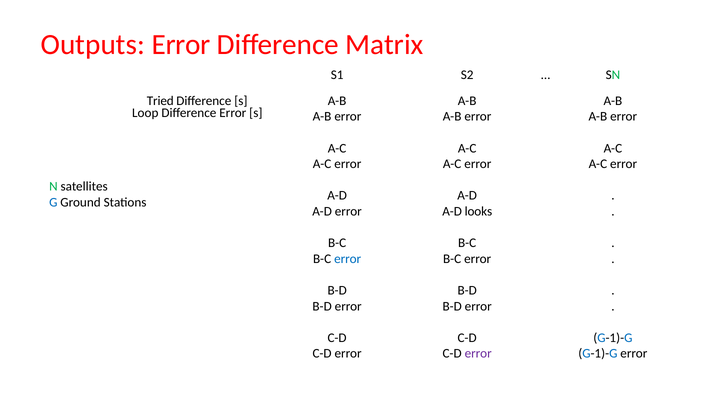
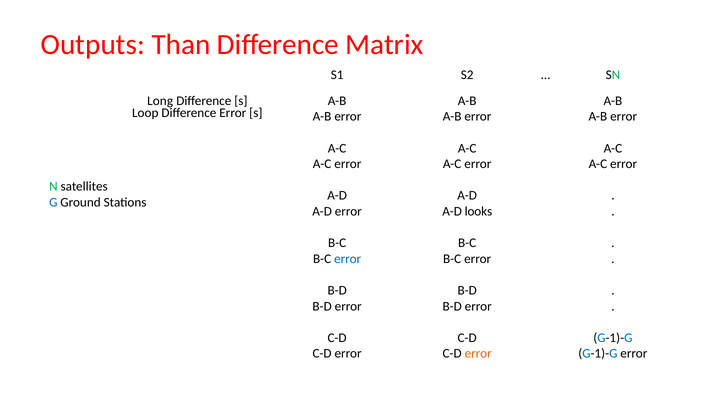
Outputs Error: Error -> Than (181, 45)
Tried: Tried -> Long (160, 101)
error colour: purple -> orange (478, 353)
